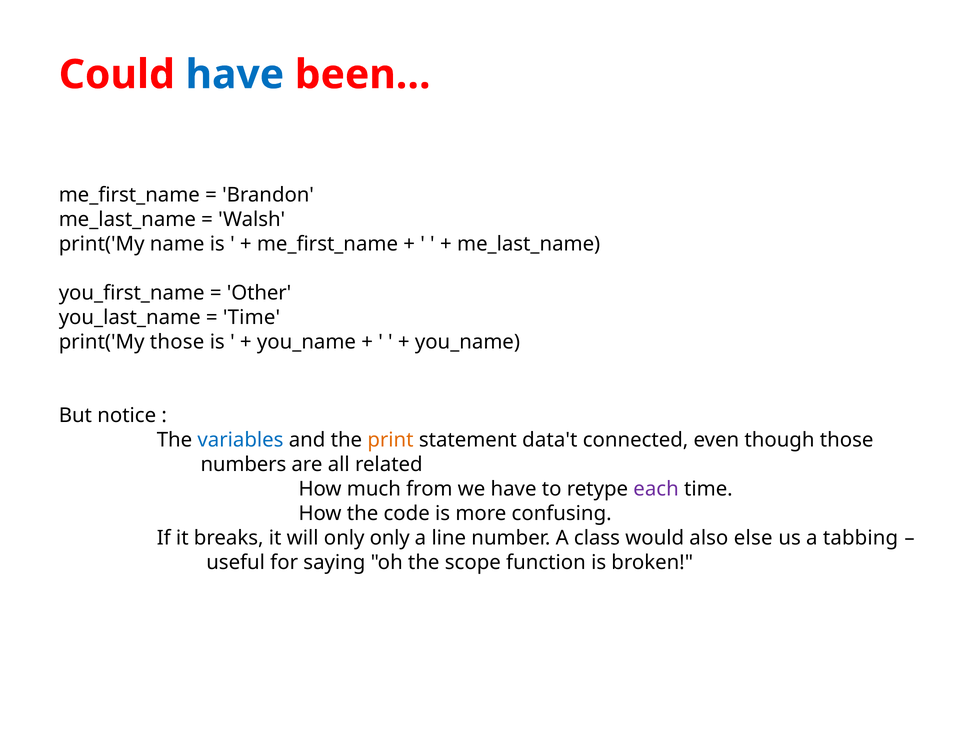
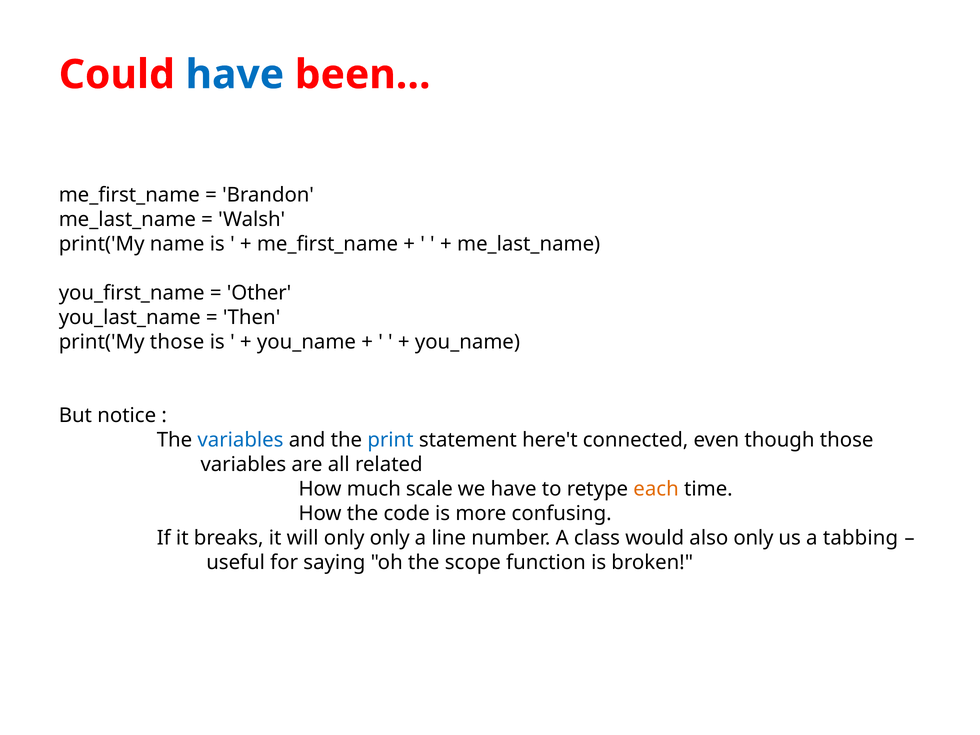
Time: Time -> Then (252, 317)
print colour: orange -> blue (390, 440)
data't: data't -> here't (550, 440)
numbers: numbers -> variables (243, 464)
from: from -> scale (429, 489)
each colour: purple -> orange (656, 489)
also else: else -> only (753, 538)
